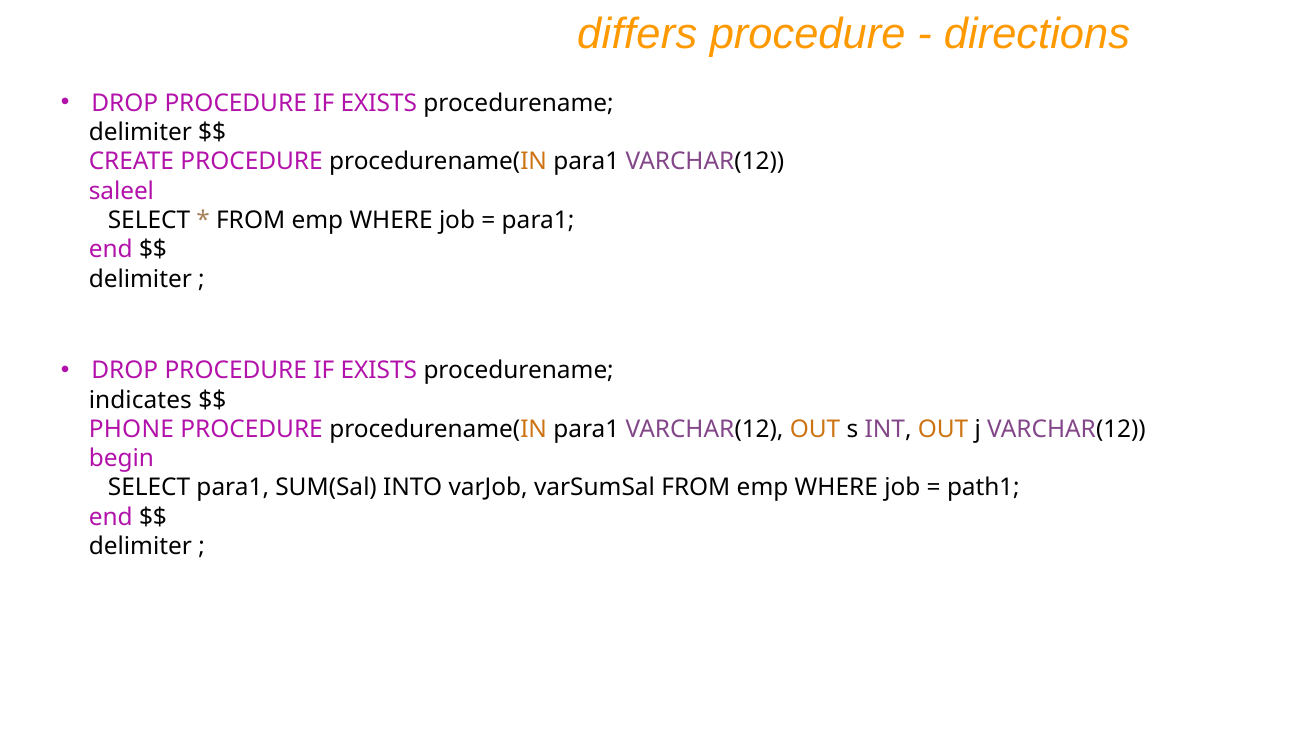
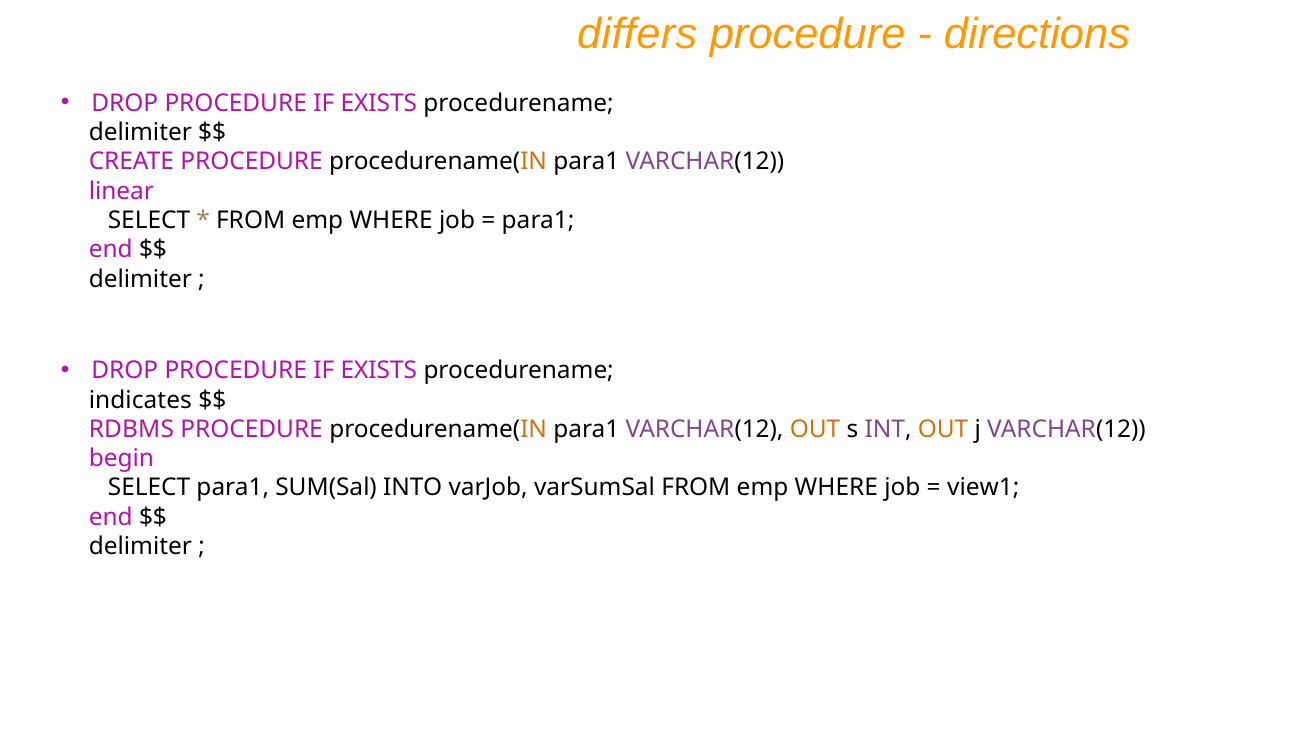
saleel: saleel -> linear (121, 191)
PHONE: PHONE -> RDBMS (131, 429)
path1: path1 -> view1 (983, 488)
